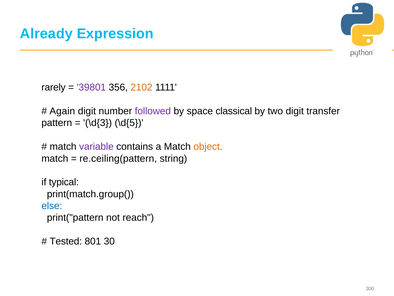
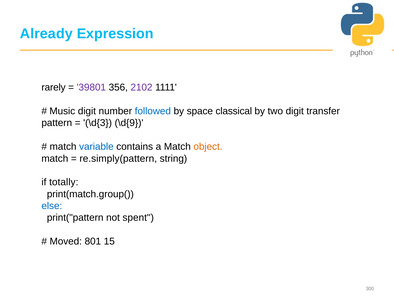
2102 colour: orange -> purple (141, 87)
Again: Again -> Music (62, 111)
followed colour: purple -> blue (153, 111)
\d{5: \d{5 -> \d{9 (129, 123)
variable colour: purple -> blue (96, 146)
re.ceiling(pattern: re.ceiling(pattern -> re.simply(pattern (118, 158)
typical: typical -> totally (64, 182)
reach: reach -> spent (138, 217)
Tested: Tested -> Moved (66, 241)
30: 30 -> 15 (109, 241)
